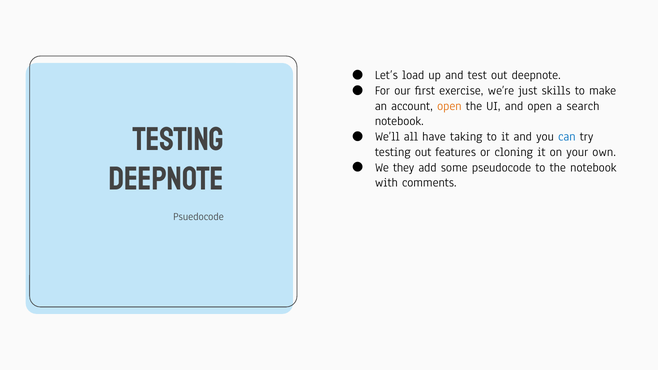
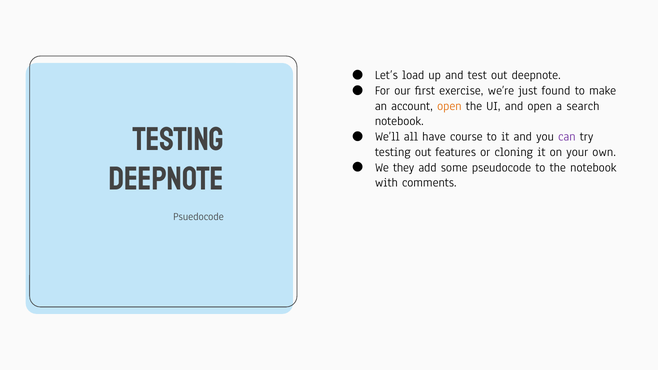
skills: skills -> found (556, 91)
taking: taking -> course (466, 137)
can colour: blue -> purple (567, 137)
